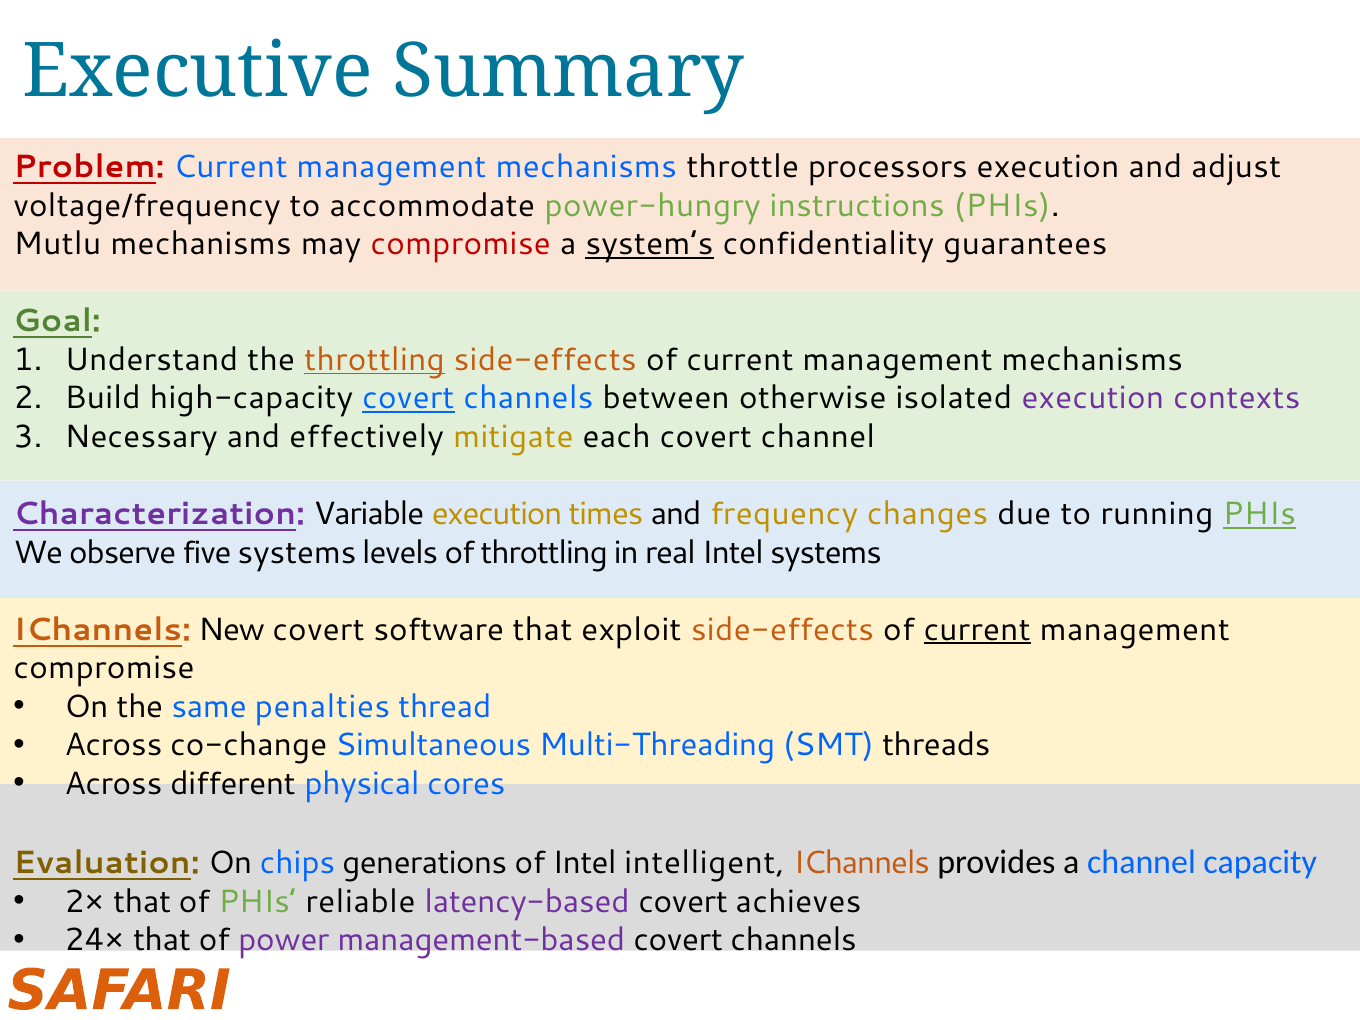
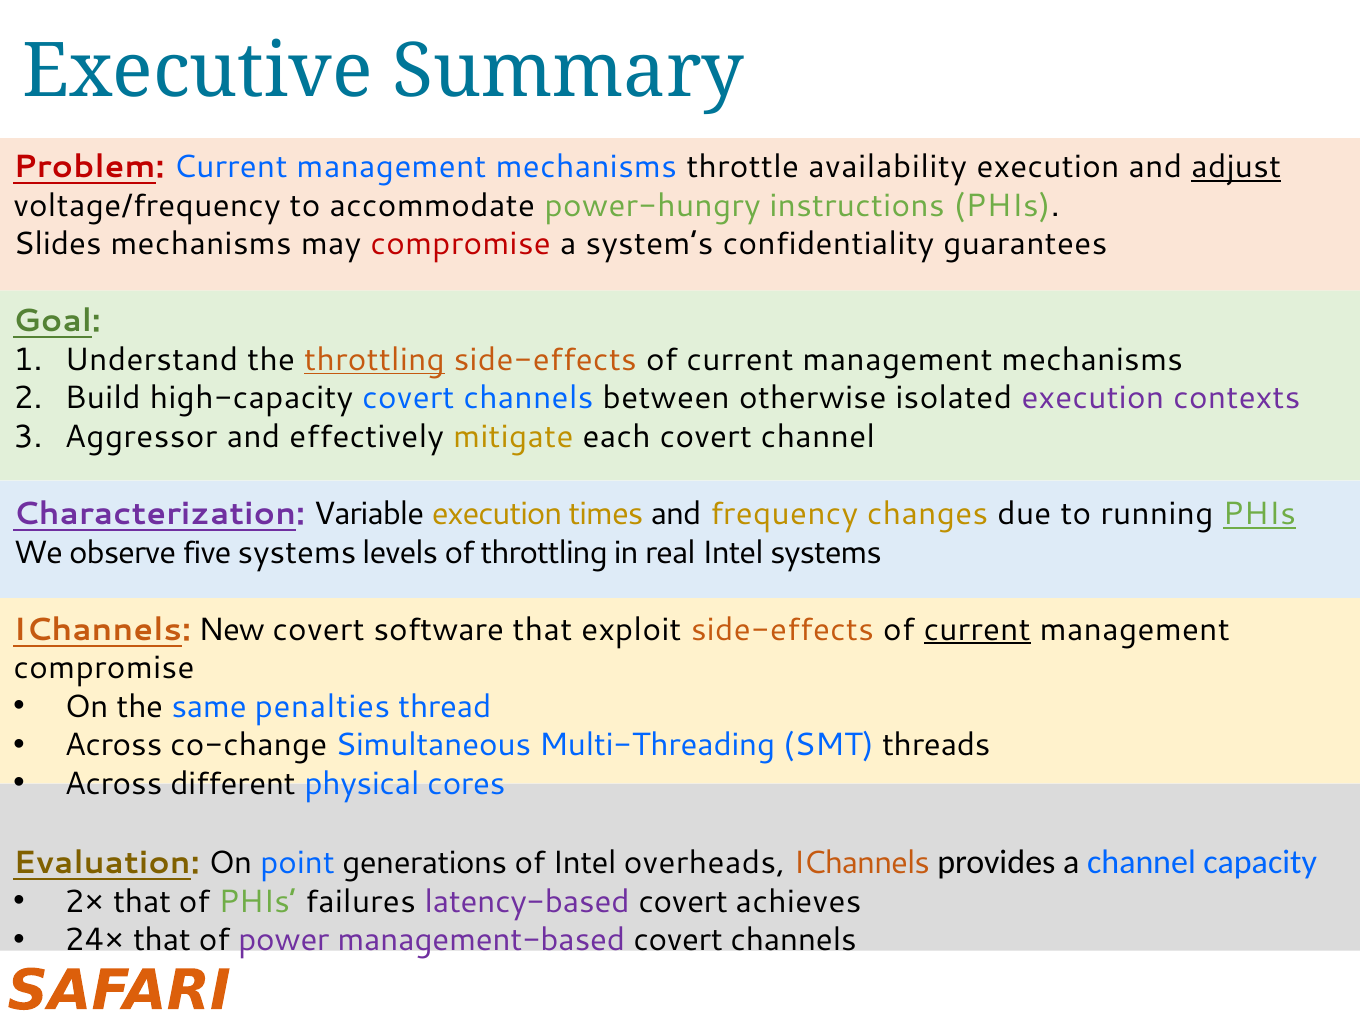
processors: processors -> availability (888, 167)
adjust underline: none -> present (1236, 167)
Mutlu: Mutlu -> Slides (58, 244)
system’s underline: present -> none (650, 244)
covert underline: present -> none (408, 398)
Necessary: Necessary -> Aggressor (141, 437)
chips: chips -> point (298, 863)
intelligent: intelligent -> overheads (705, 863)
reliable: reliable -> failures (361, 902)
